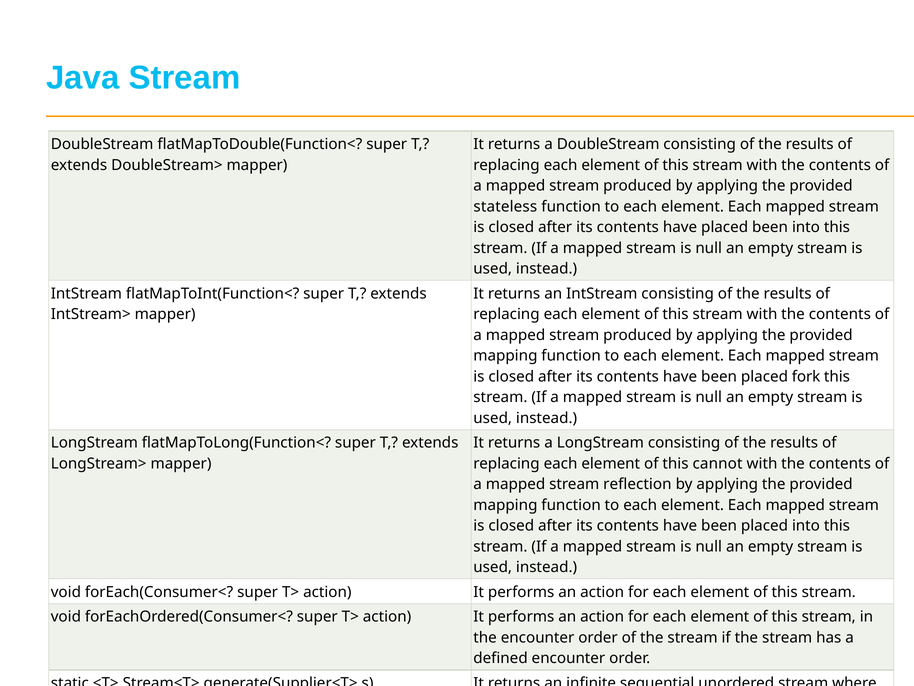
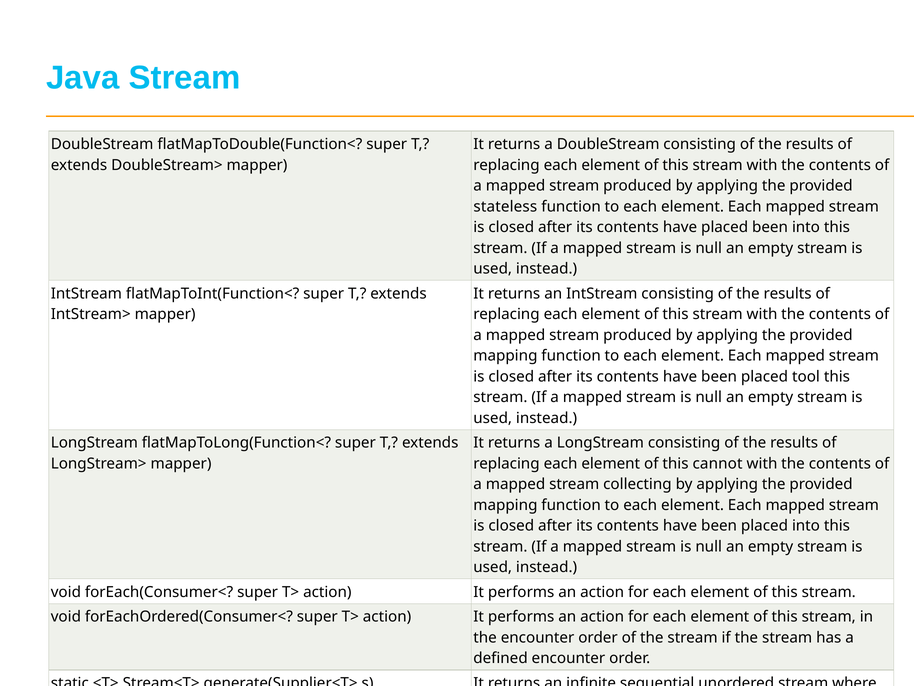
fork: fork -> tool (806, 376)
reflection: reflection -> collecting (637, 484)
